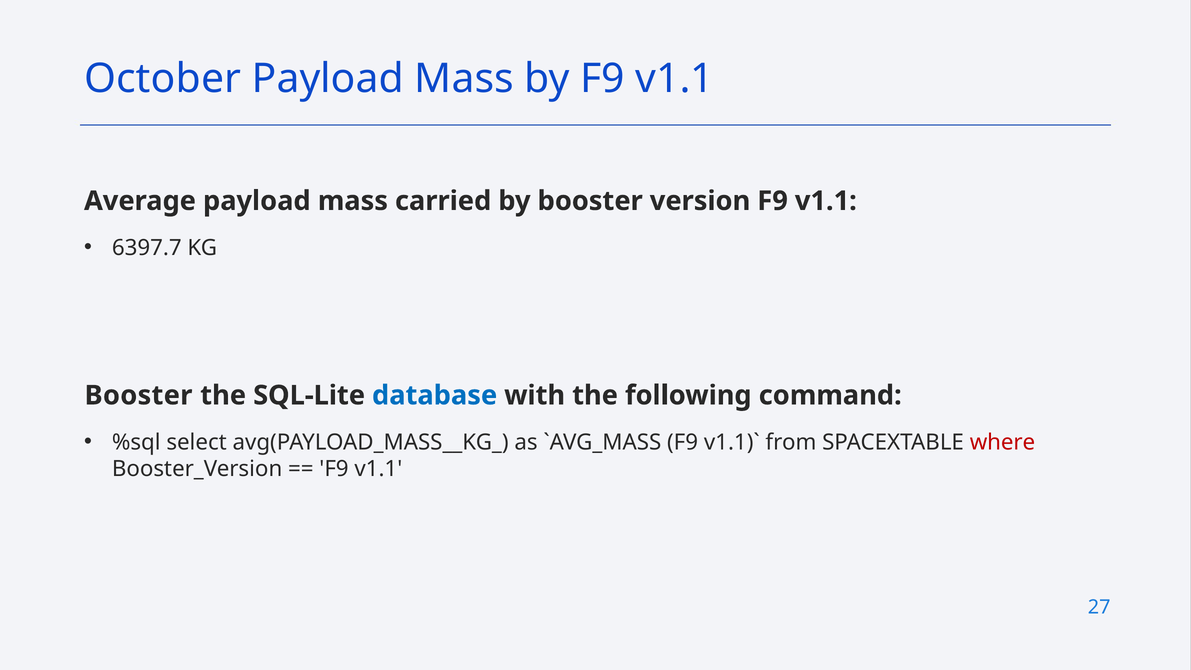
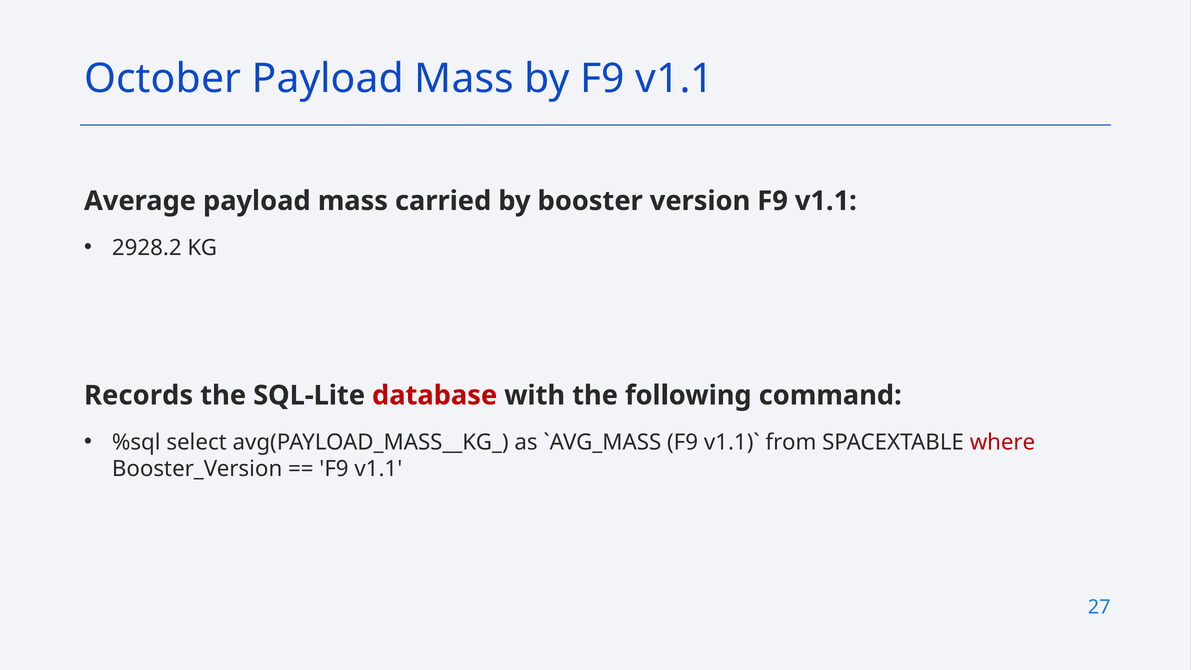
6397.7: 6397.7 -> 2928.2 (147, 248)
Booster: Booster -> Records (139, 395)
database colour: blue -> red (435, 395)
